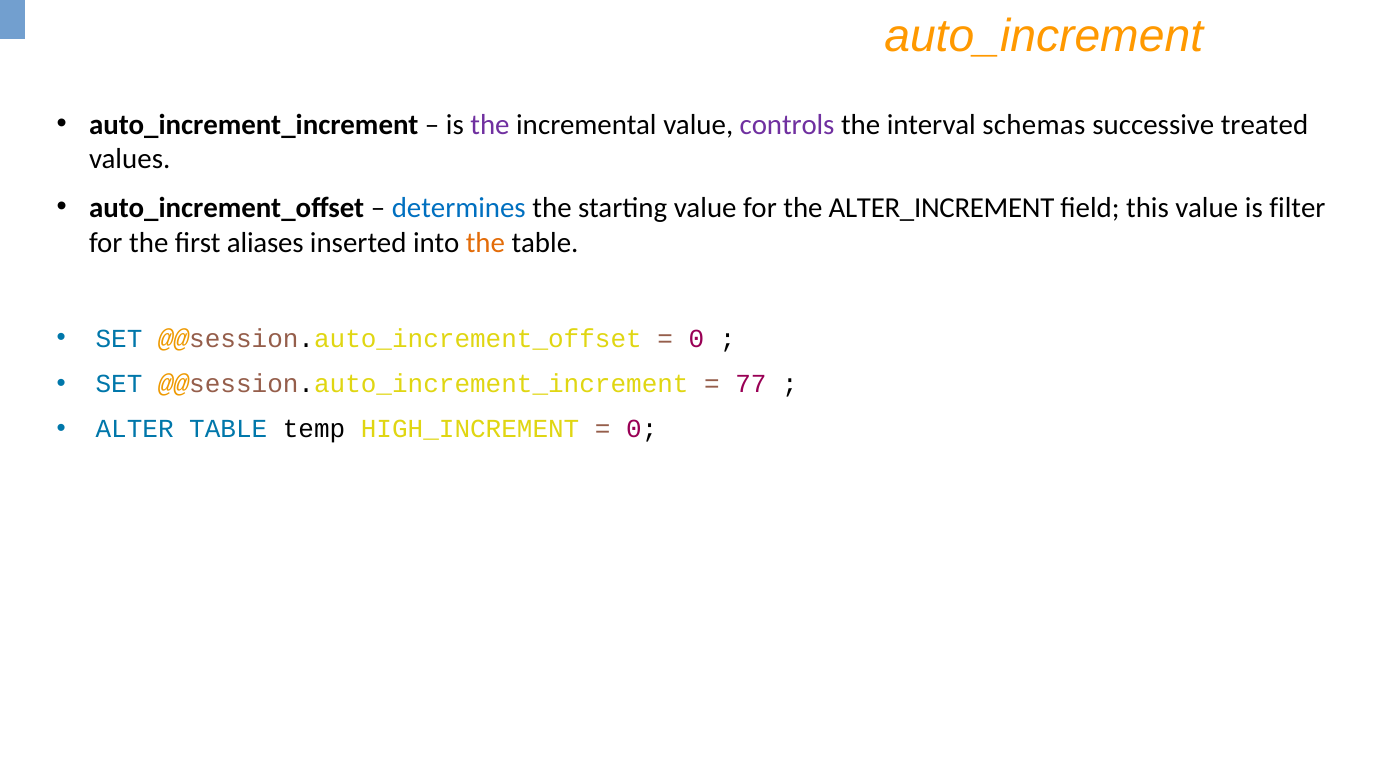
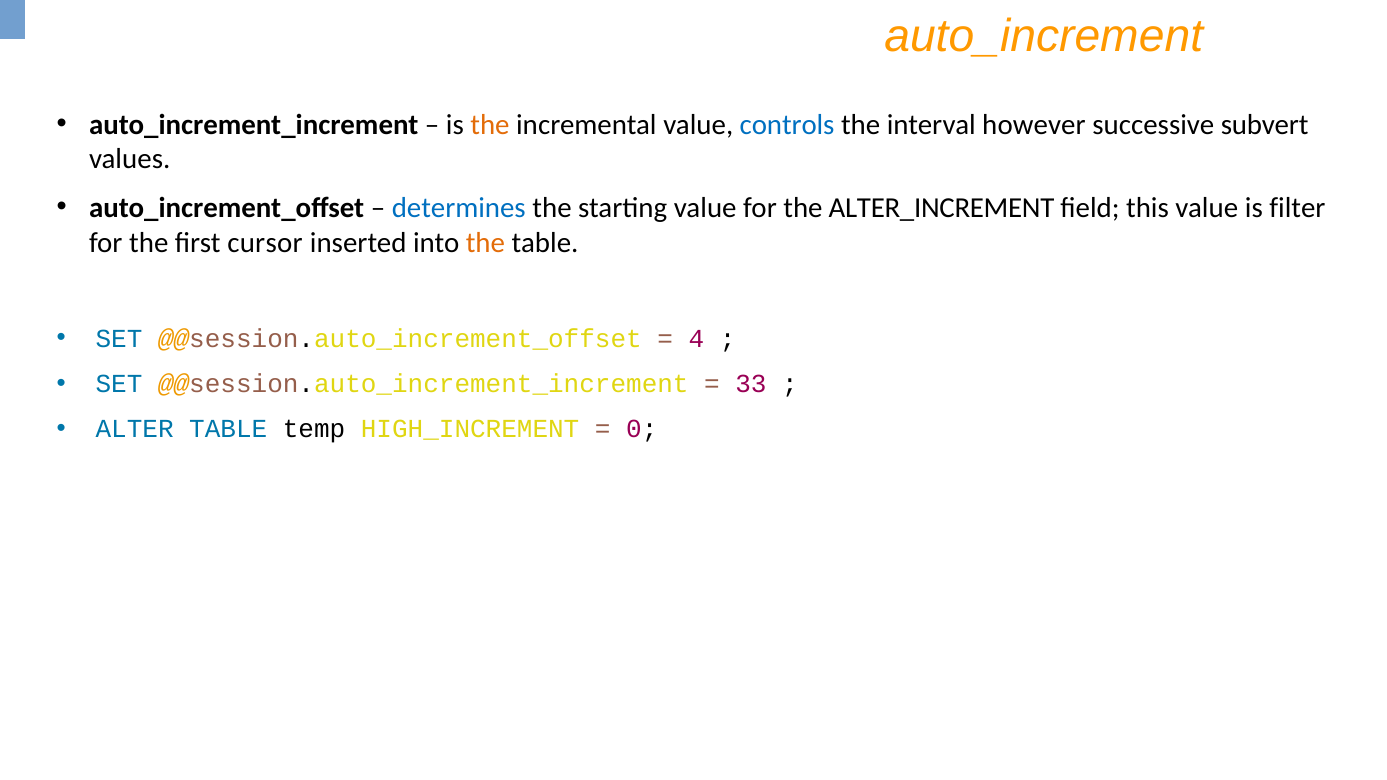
the colour: purple -> orange (490, 125)
controls colour: purple -> blue (787, 125)
schemas: schemas -> however (1034, 125)
treated: treated -> subvert (1265, 125)
aliases: aliases -> cursor (265, 243)
0: 0 -> 4 (696, 339)
77: 77 -> 33 (751, 384)
